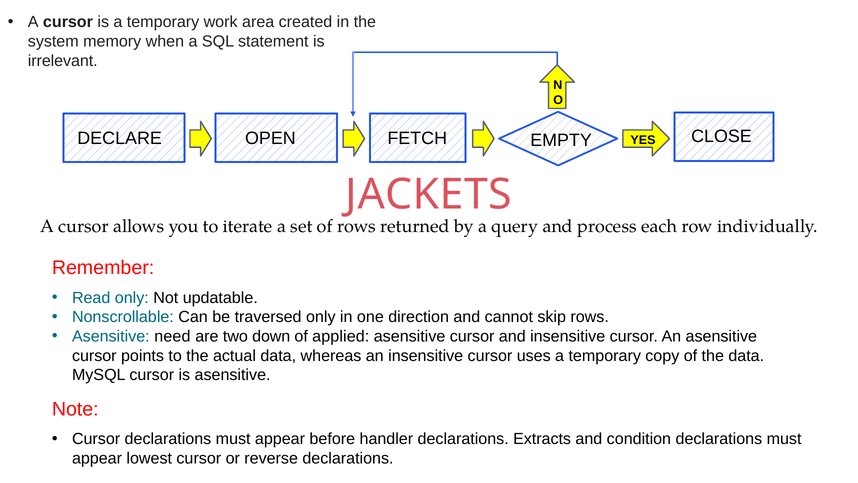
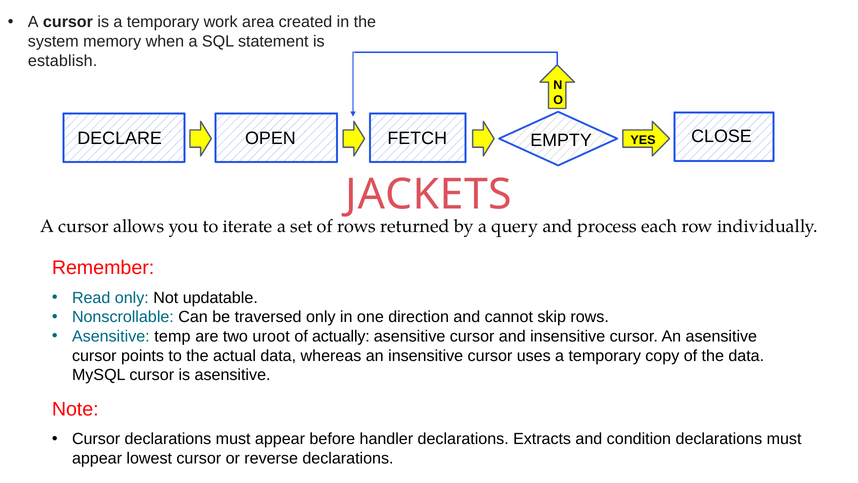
irrelevant: irrelevant -> establish (63, 61)
need: need -> temp (172, 336)
down: down -> uroot (271, 336)
applied: applied -> actually (341, 336)
